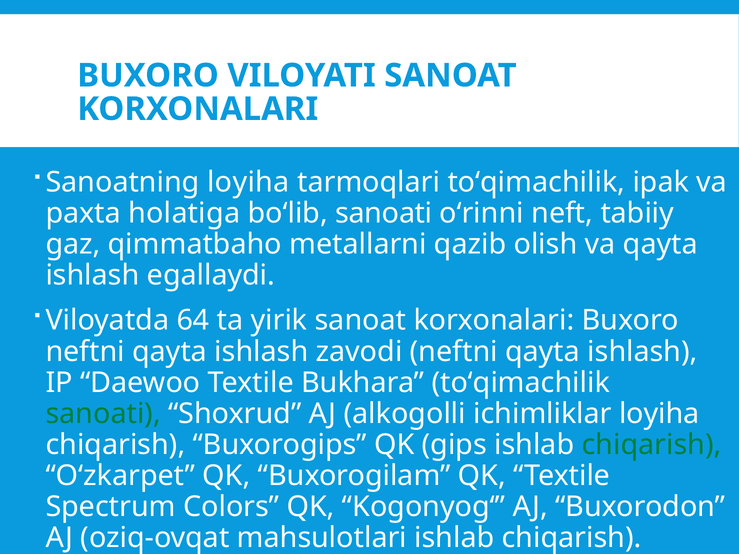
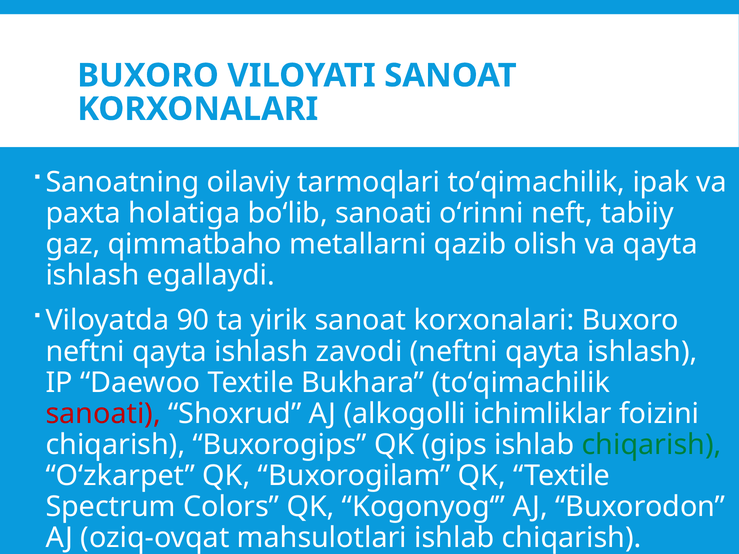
Sanoatning loyiha: loyiha -> oilaviy (249, 182)
64: 64 -> 90 (193, 321)
sanoati colour: green -> red (103, 414)
ichimliklar loyiha: loyiha -> foizini (659, 414)
